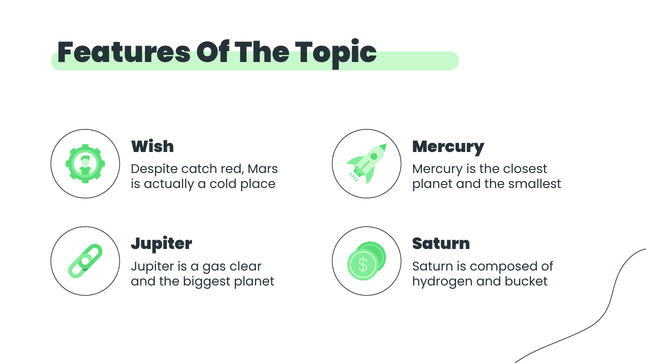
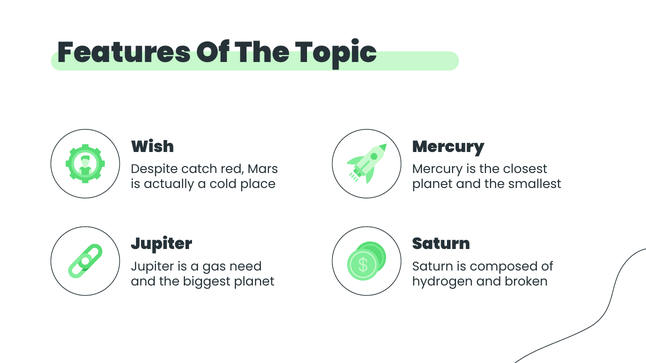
clear: clear -> need (246, 267)
bucket: bucket -> broken (526, 282)
